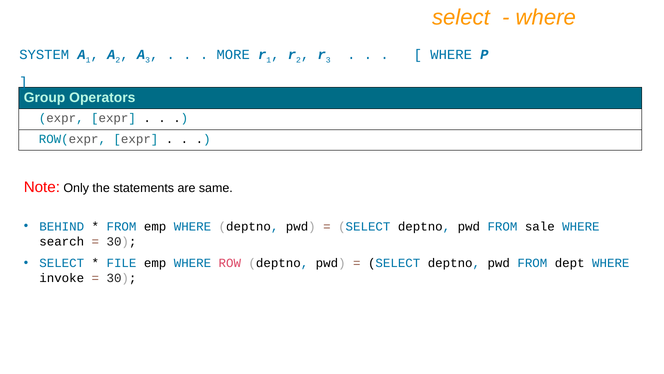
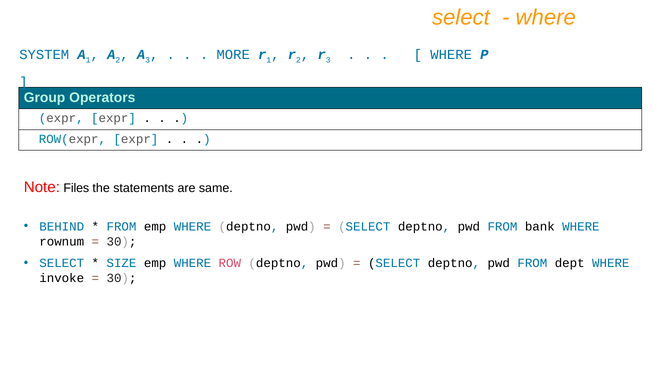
Only: Only -> Files (76, 188)
sale: sale -> bank (540, 226)
search: search -> rownum (62, 241)
FILE: FILE -> SIZE (121, 263)
